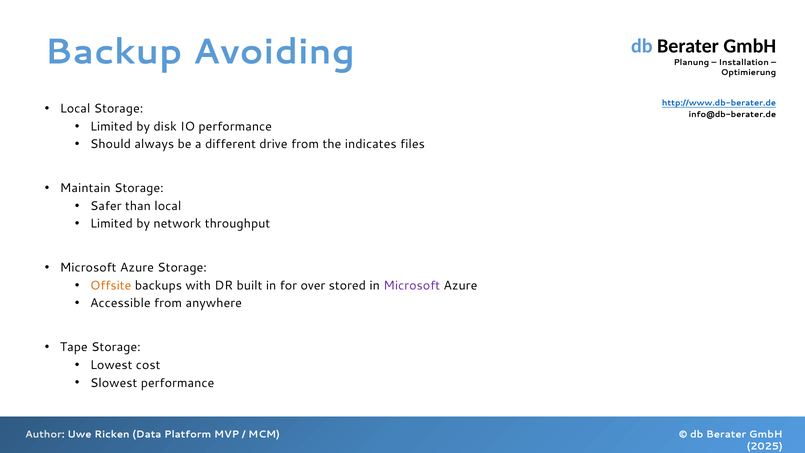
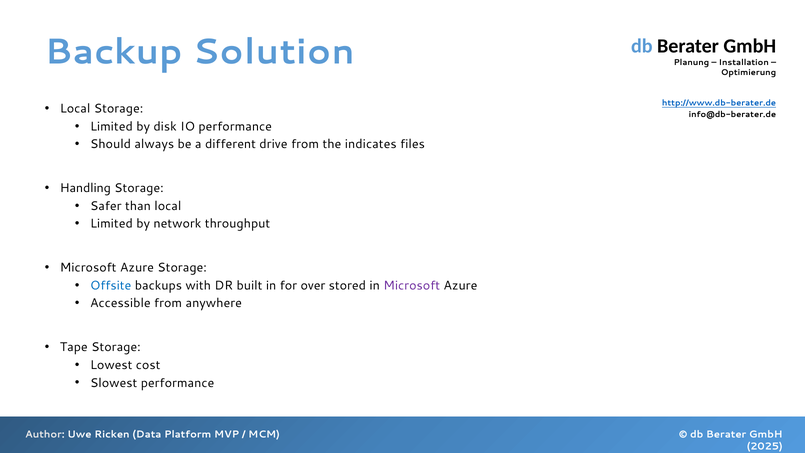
Avoiding: Avoiding -> Solution (274, 52)
Maintain: Maintain -> Handling (85, 188)
Offsite colour: orange -> blue (111, 285)
